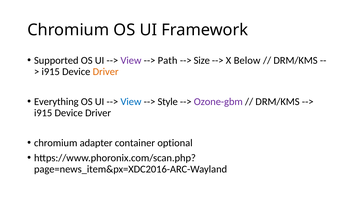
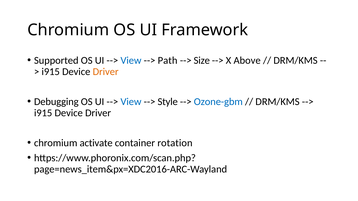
View colour: purple -> blue (131, 61)
Below: Below -> Above (247, 61)
Everything: Everything -> Debugging (56, 102)
Ozone-gbm colour: purple -> blue (218, 102)
adapter: adapter -> activate (96, 143)
optional: optional -> rotation (175, 143)
